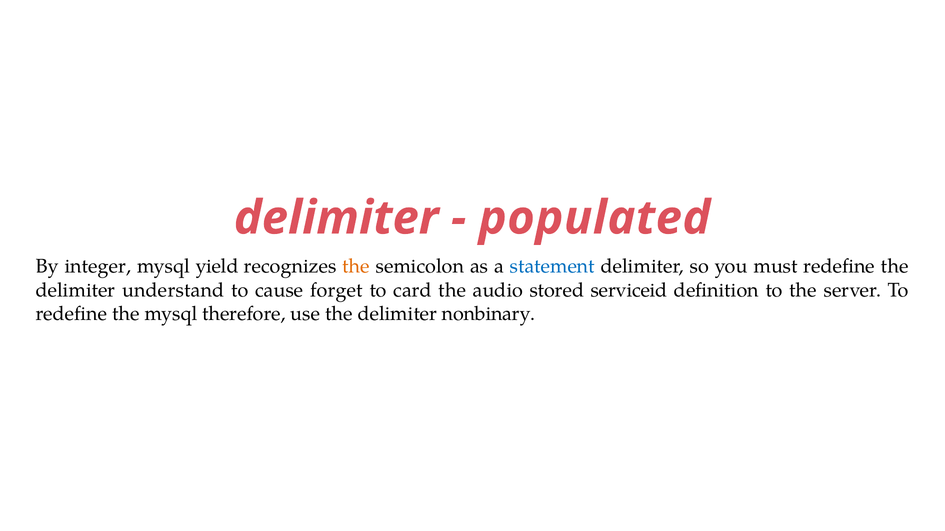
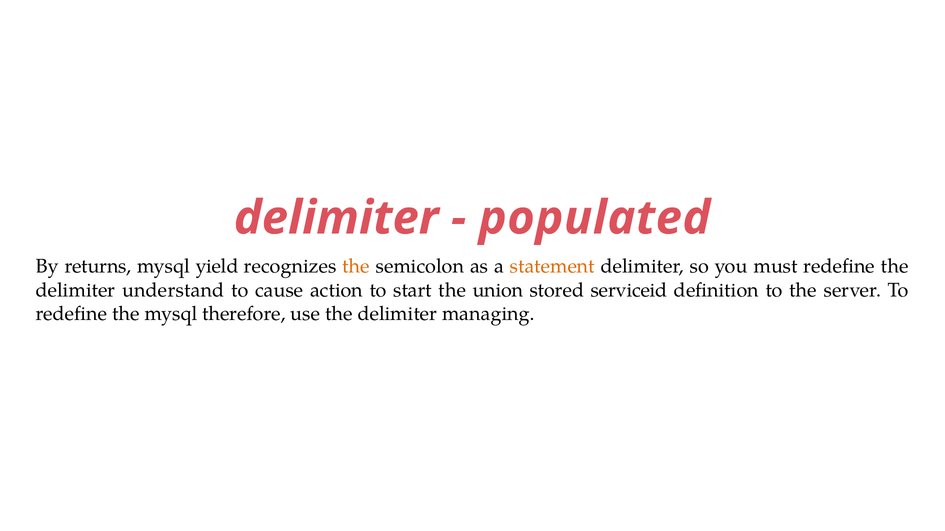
integer: integer -> returns (98, 267)
statement colour: blue -> orange (552, 267)
forget: forget -> action (336, 290)
card: card -> start (413, 290)
audio: audio -> union (498, 290)
nonbinary: nonbinary -> managing (488, 314)
